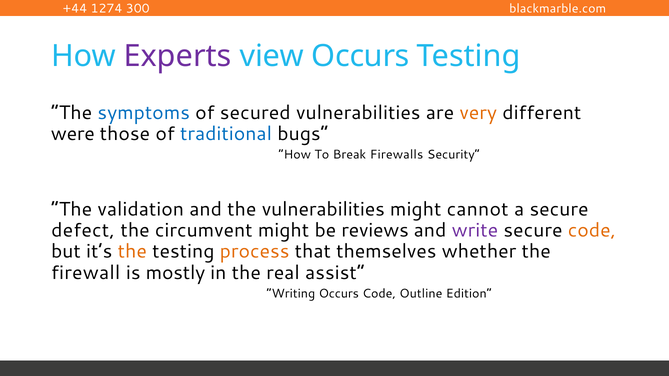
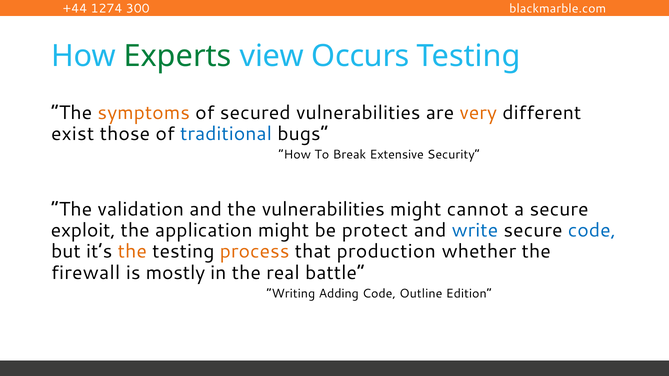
Experts colour: purple -> green (178, 56)
symptoms colour: blue -> orange (144, 113)
were: were -> exist (73, 134)
Firewalls: Firewalls -> Extensive (397, 155)
defect: defect -> exploit (83, 231)
circumvent: circumvent -> application (204, 231)
reviews: reviews -> protect (375, 231)
write colour: purple -> blue (475, 231)
code colour: orange -> blue (592, 231)
themselves: themselves -> production (386, 252)
assist: assist -> battle (335, 273)
Writing Occurs: Occurs -> Adding (339, 294)
